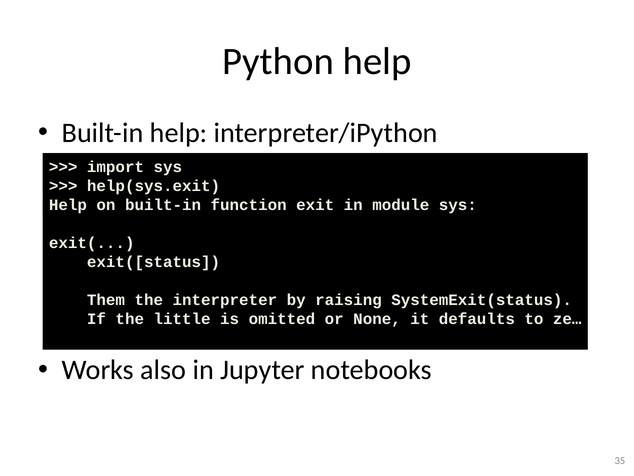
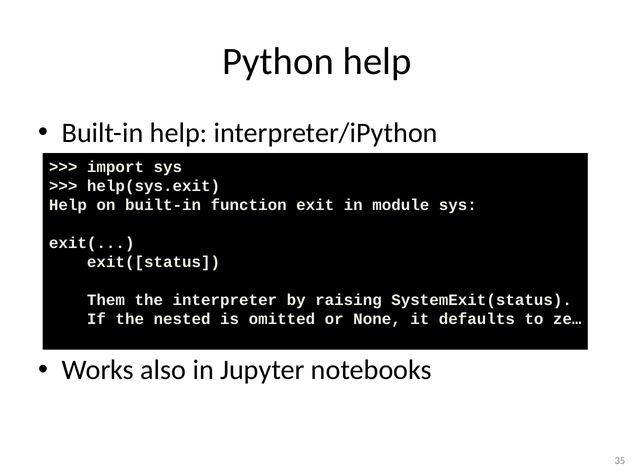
little: little -> nested (182, 319)
